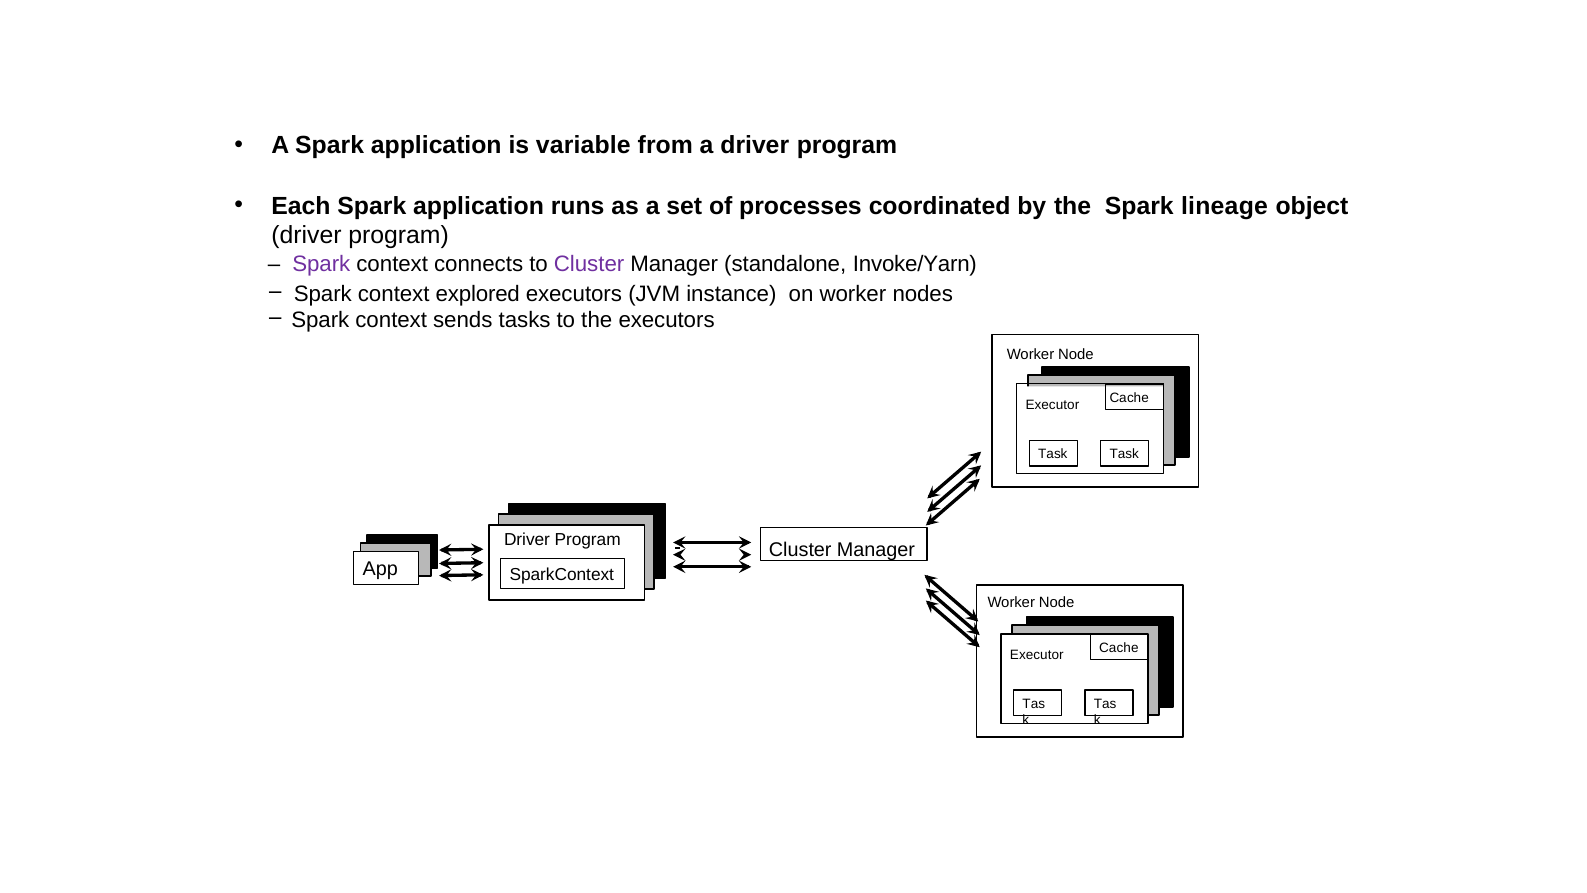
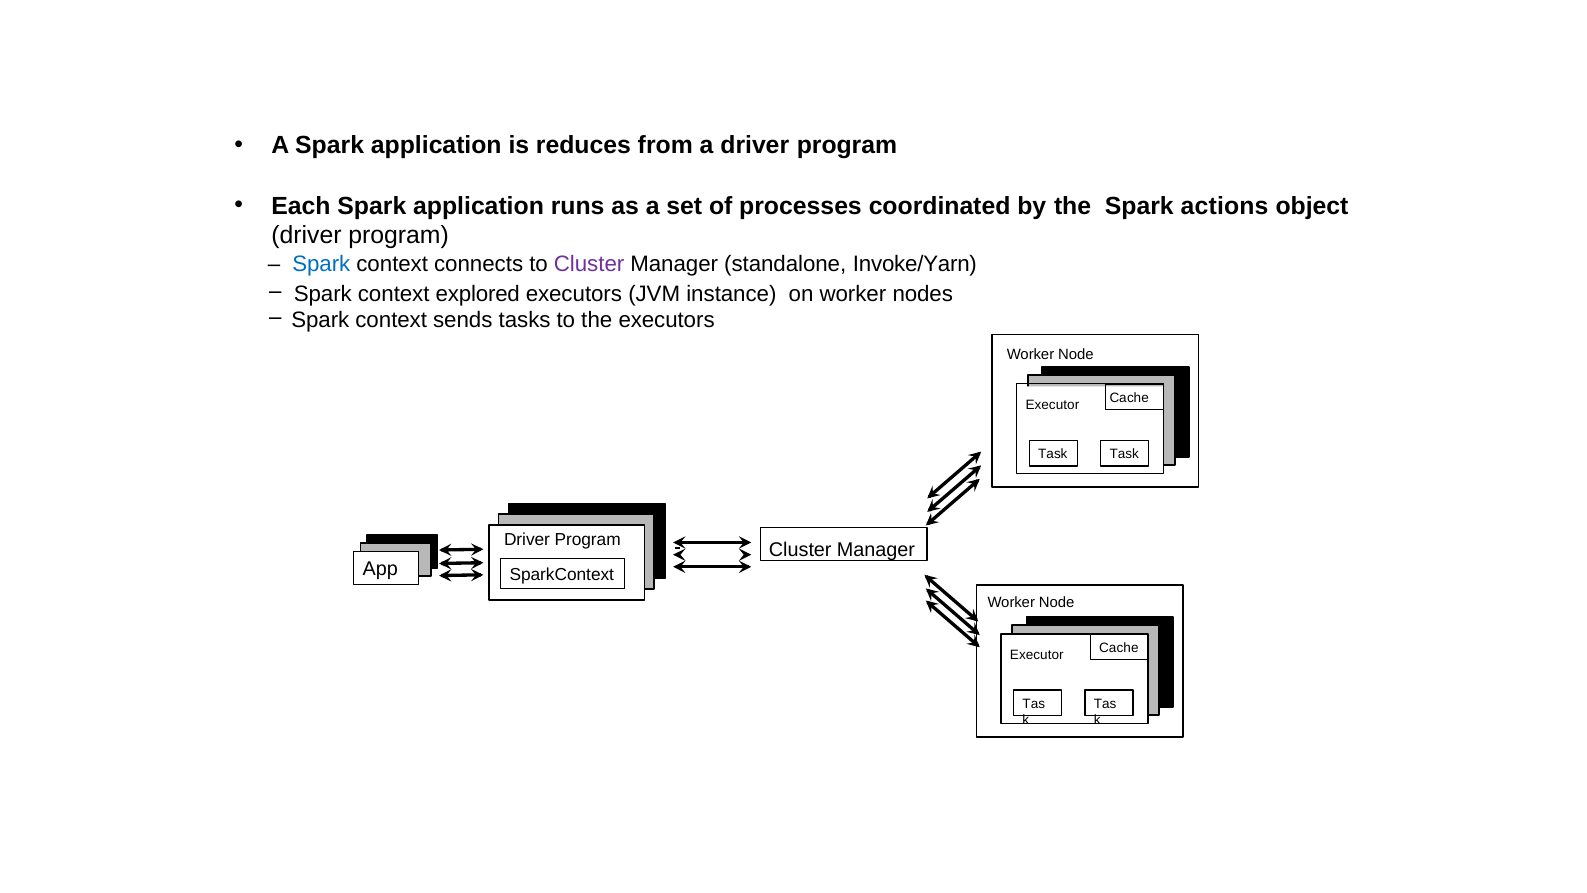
variable: variable -> reduces (583, 146)
lineage: lineage -> actions (1225, 206)
Spark colour: purple -> blue (321, 264)
